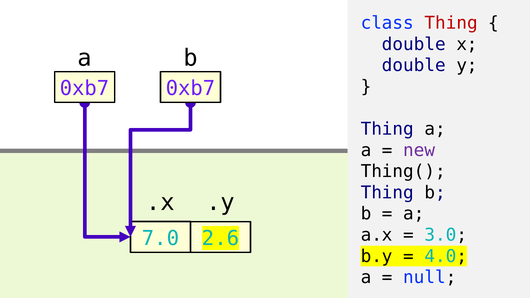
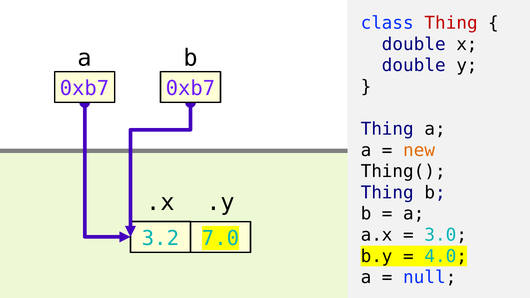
new colour: purple -> orange (419, 150)
7.0: 7.0 -> 3.2 (161, 238)
2.6: 2.6 -> 7.0 (221, 239)
